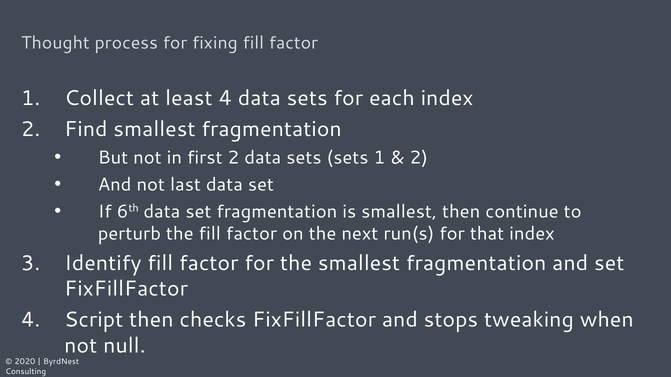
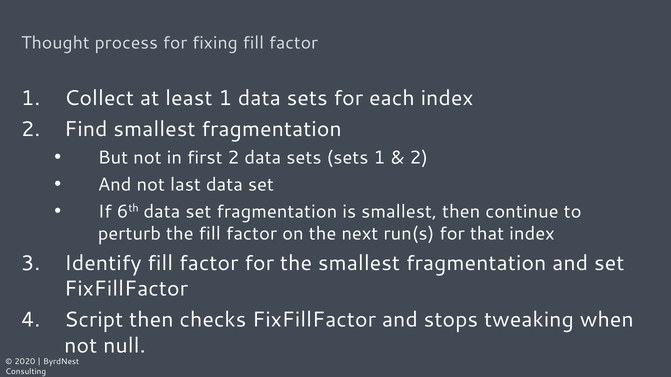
least 4: 4 -> 1 (225, 98)
